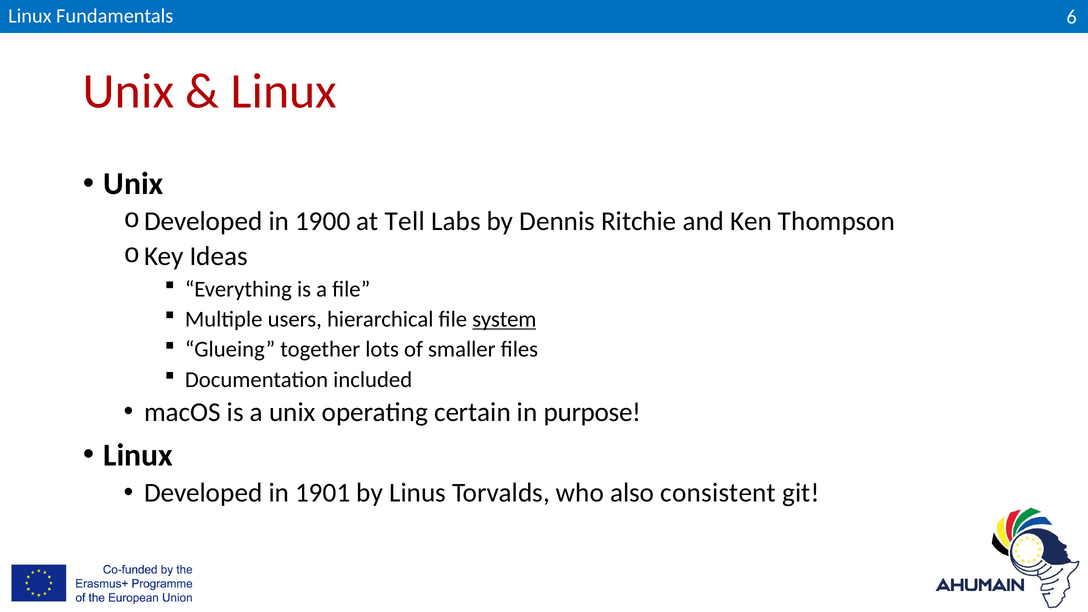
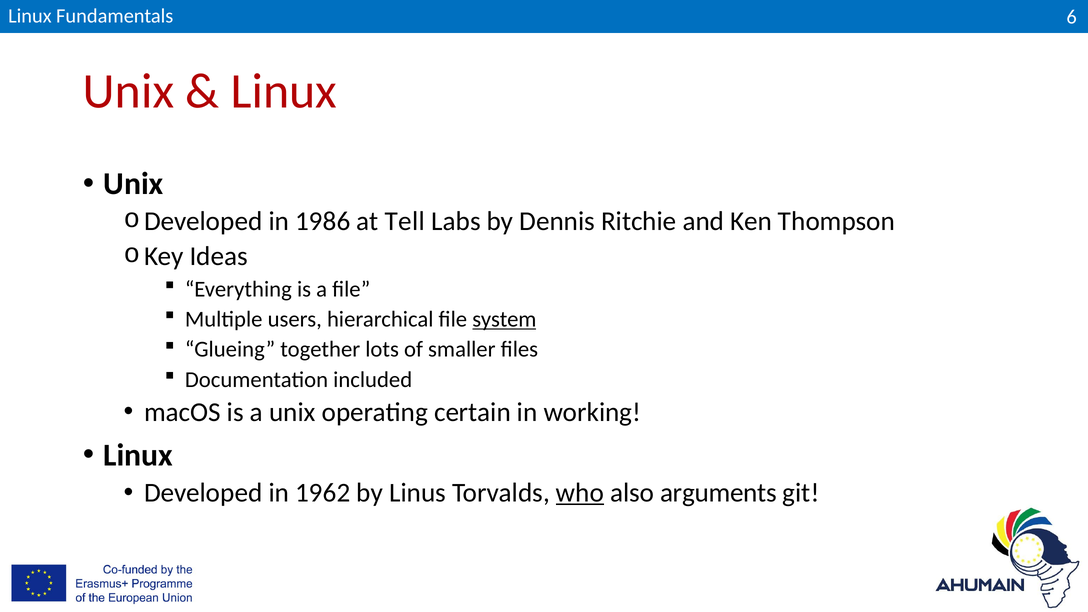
1900: 1900 -> 1986 (323, 221)
purpose: purpose -> working (592, 412)
1901: 1901 -> 1962 (323, 493)
who underline: none -> present (580, 493)
consistent: consistent -> arguments (718, 493)
